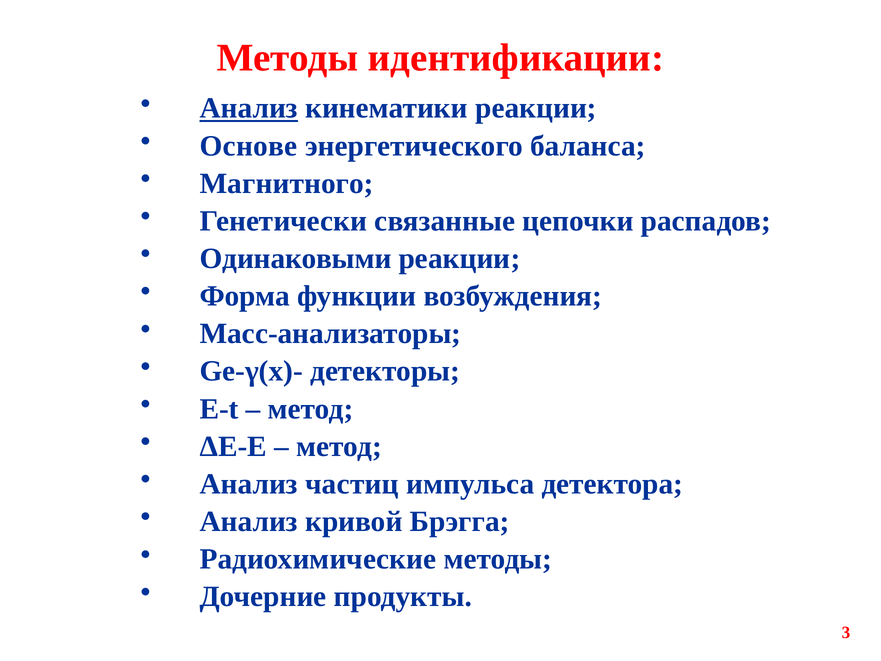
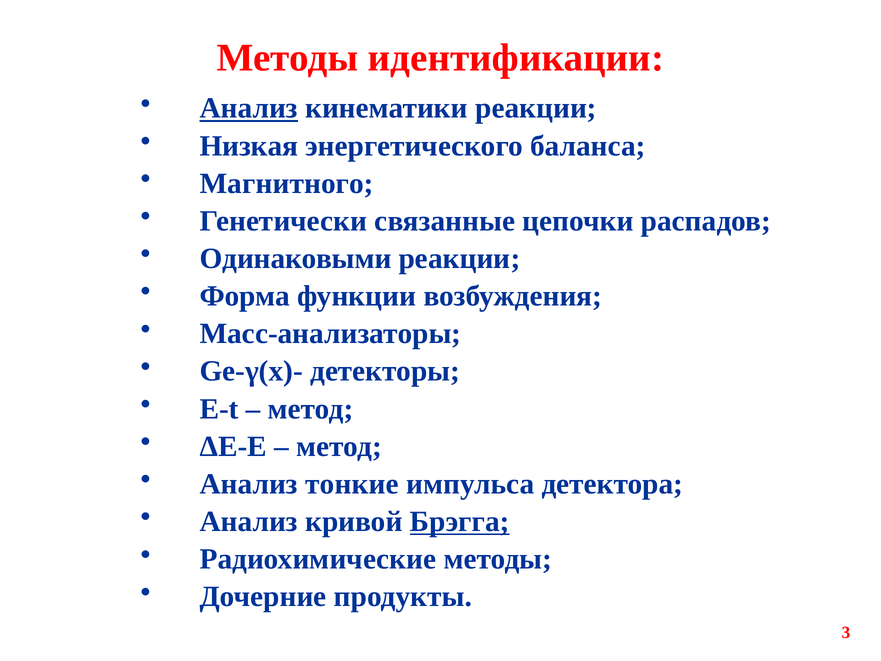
Основе: Основе -> Низкая (249, 146)
частиц: частиц -> тонкие (352, 484)
Брэгга underline: none -> present (460, 521)
